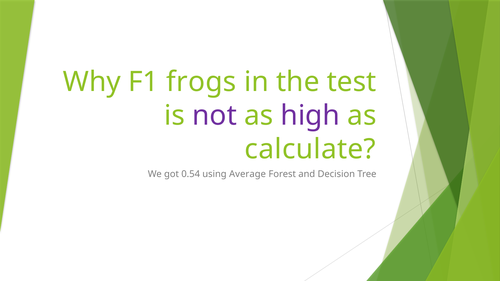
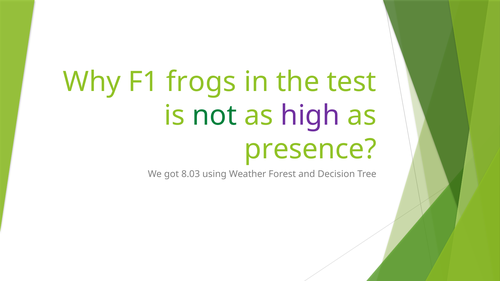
not colour: purple -> green (215, 116)
calculate: calculate -> presence (310, 149)
0.54: 0.54 -> 8.03 (191, 174)
Average: Average -> Weather (248, 174)
